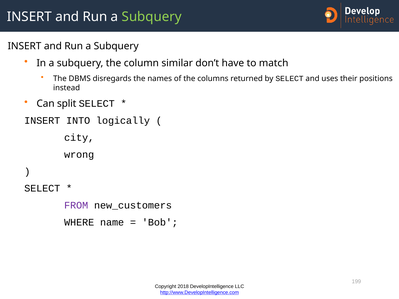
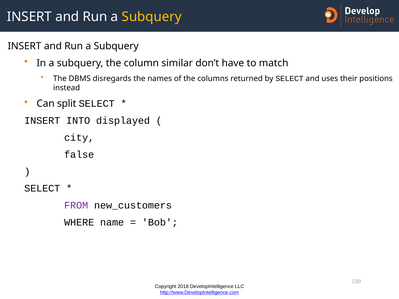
Subquery colour: light green -> yellow (152, 17)
logically: logically -> displayed (123, 121)
wrong: wrong -> false (79, 155)
